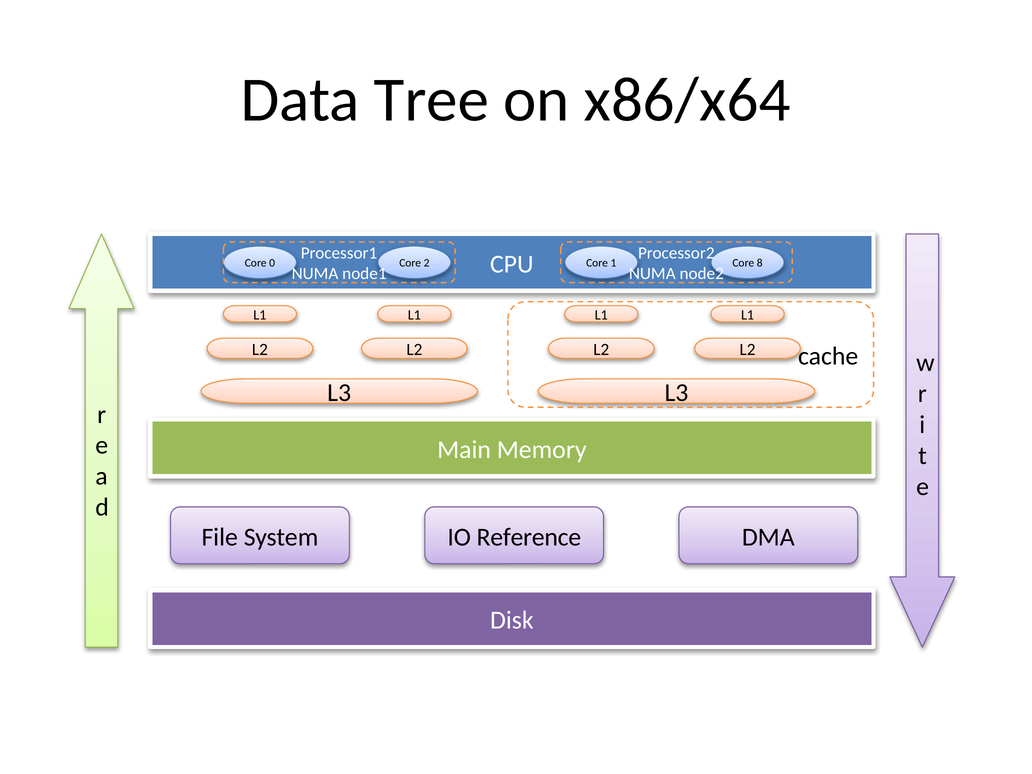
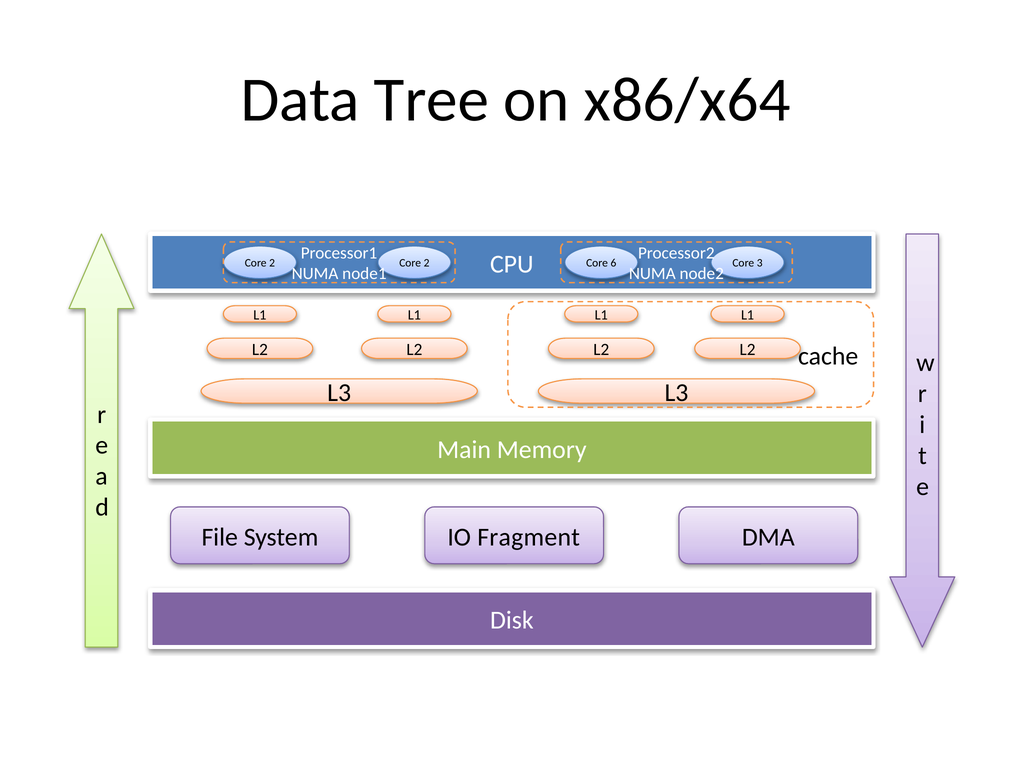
0: 0 -> 2 (272, 263)
1: 1 -> 6 (613, 263)
8: 8 -> 3 (760, 263)
Reference: Reference -> Fragment (529, 537)
